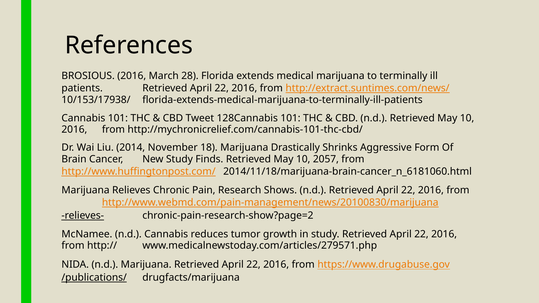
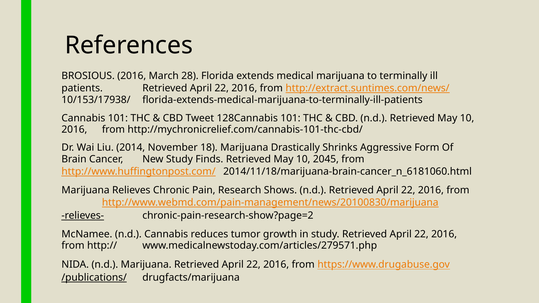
2057: 2057 -> 2045 (326, 159)
